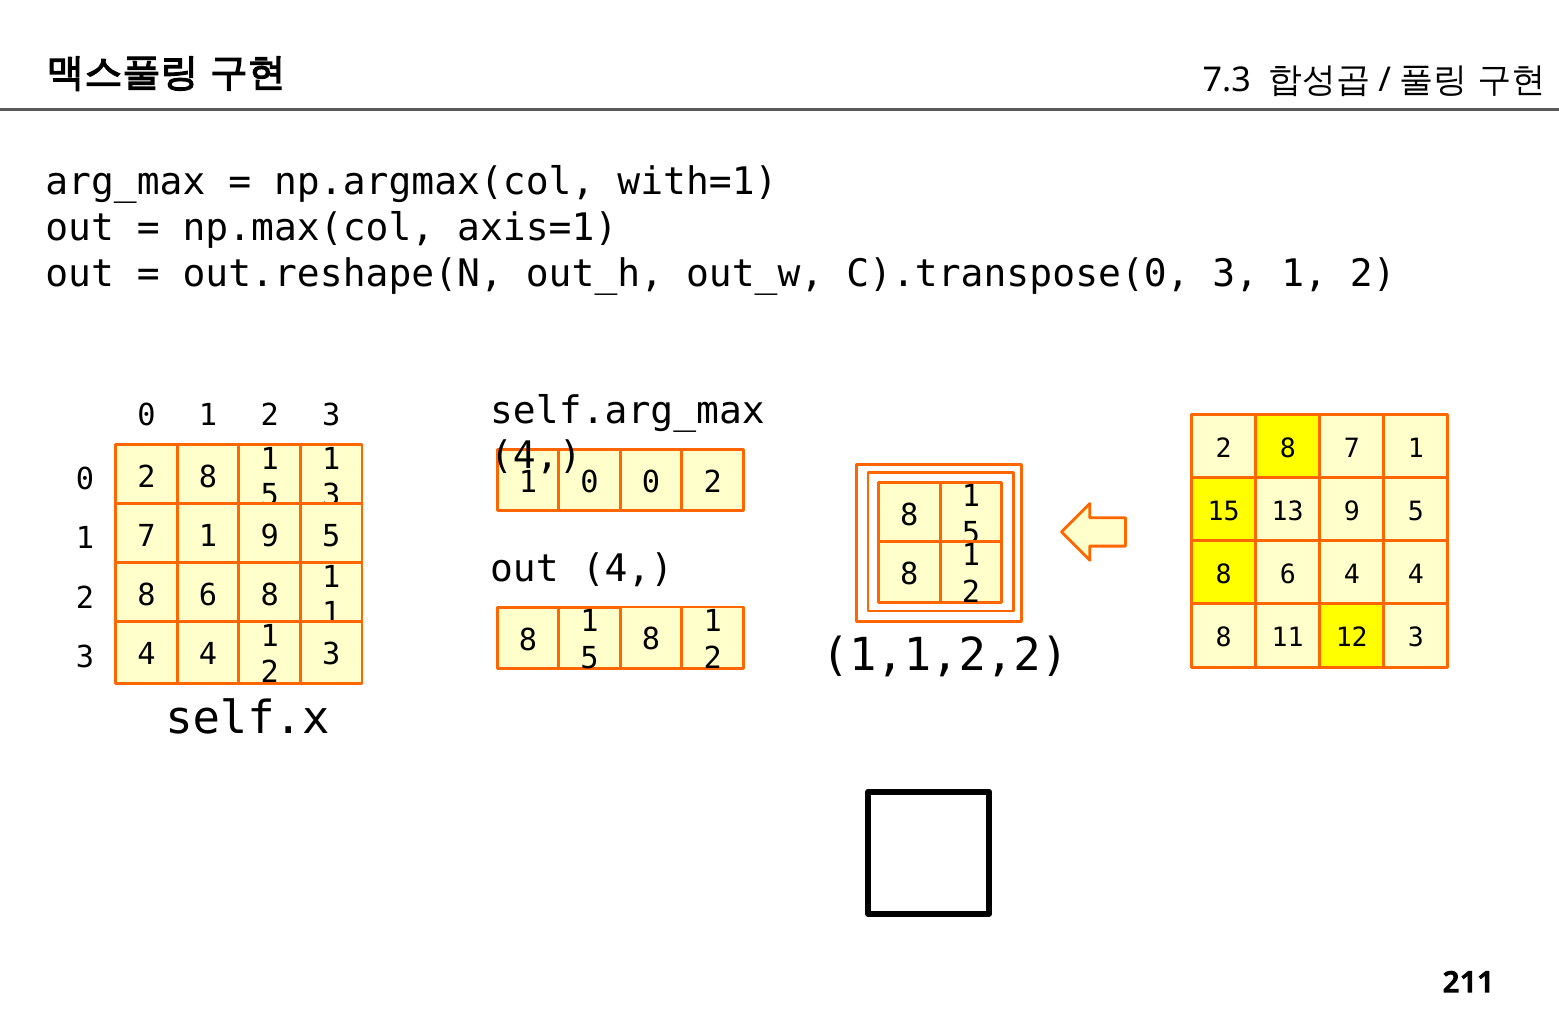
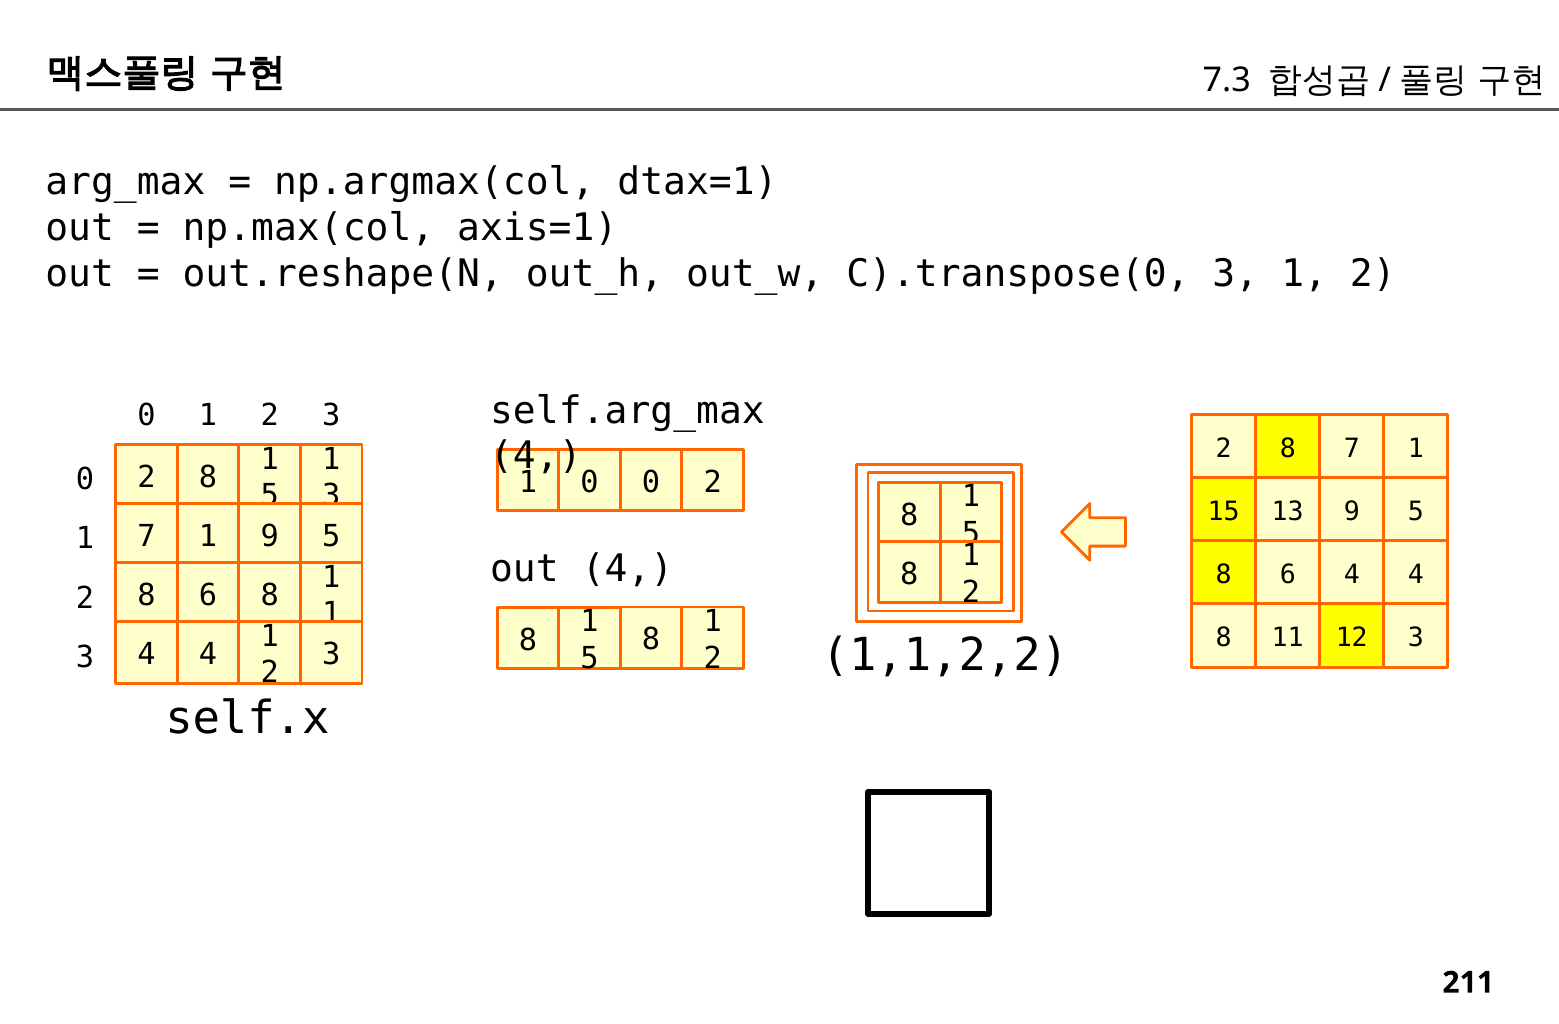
with=1: with=1 -> dtax=1 (697, 182)
